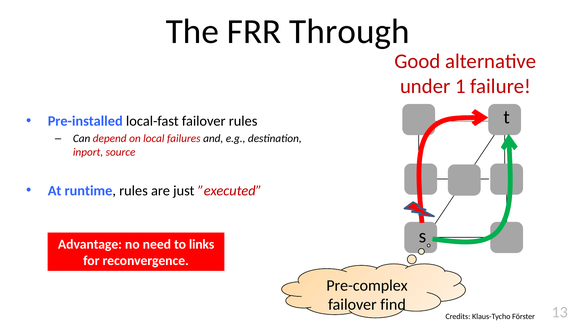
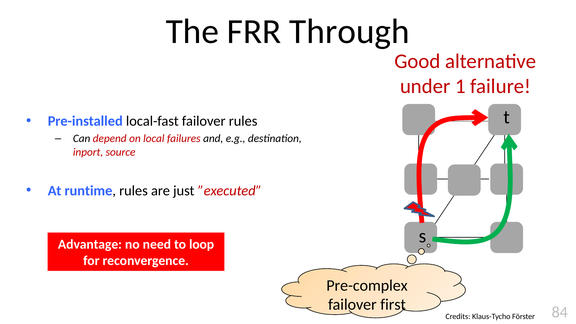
links: links -> loop (202, 245)
find: find -> first (393, 305)
13: 13 -> 84 (560, 312)
